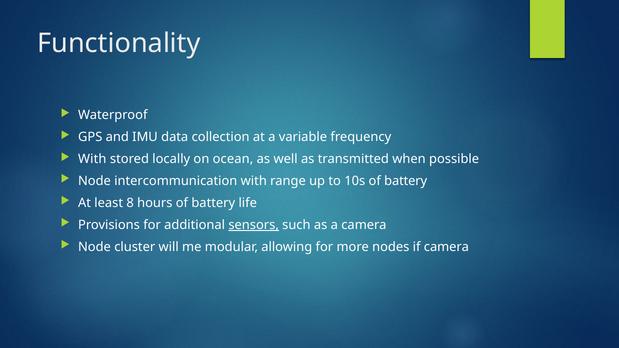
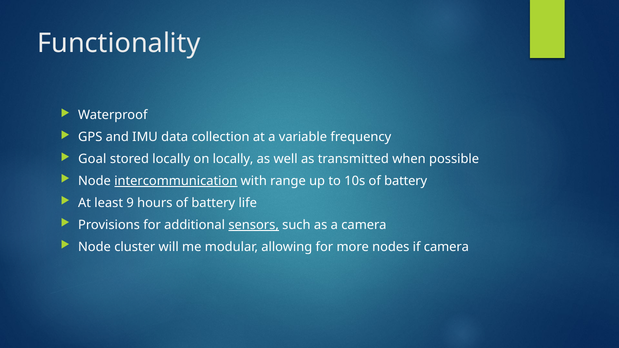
With: With -> Goal (92, 159)
on ocean: ocean -> locally (233, 159)
intercommunication underline: none -> present (176, 181)
8: 8 -> 9 (130, 203)
